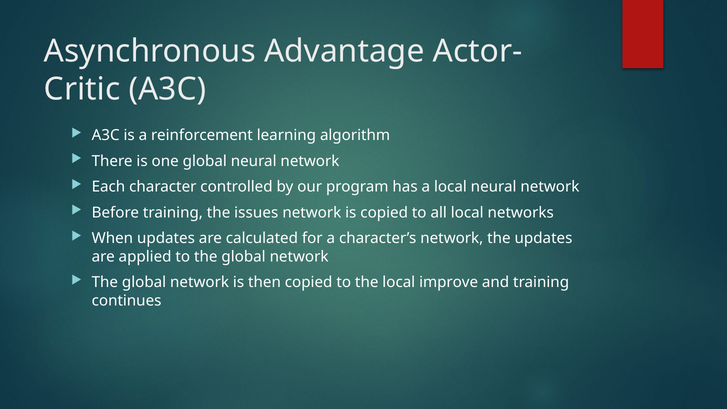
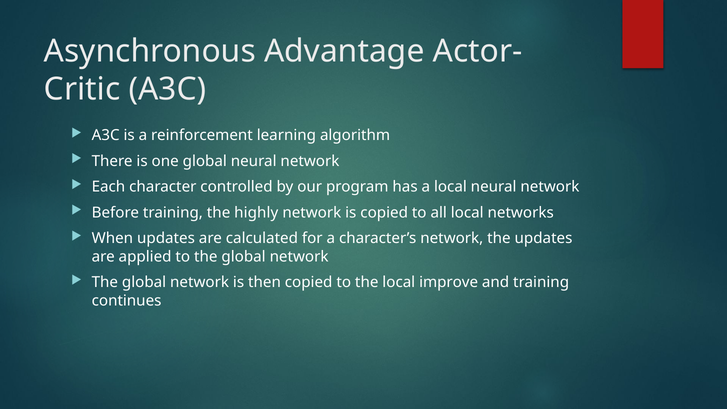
issues: issues -> highly (256, 213)
